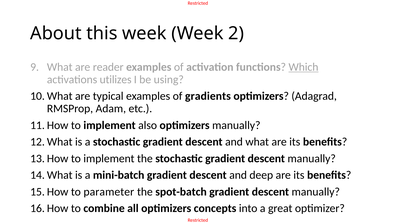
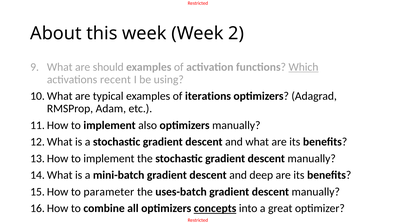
reader: reader -> should (108, 67)
utilizes: utilizes -> recent (115, 79)
gradients: gradients -> iterations (208, 96)
spot-batch: spot-batch -> uses-batch (181, 192)
concepts underline: none -> present (215, 208)
